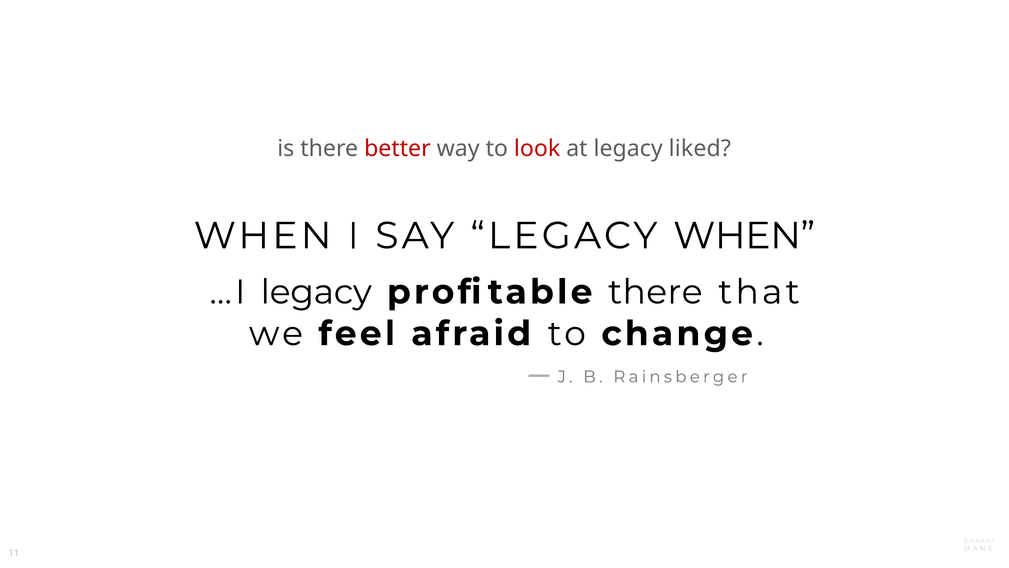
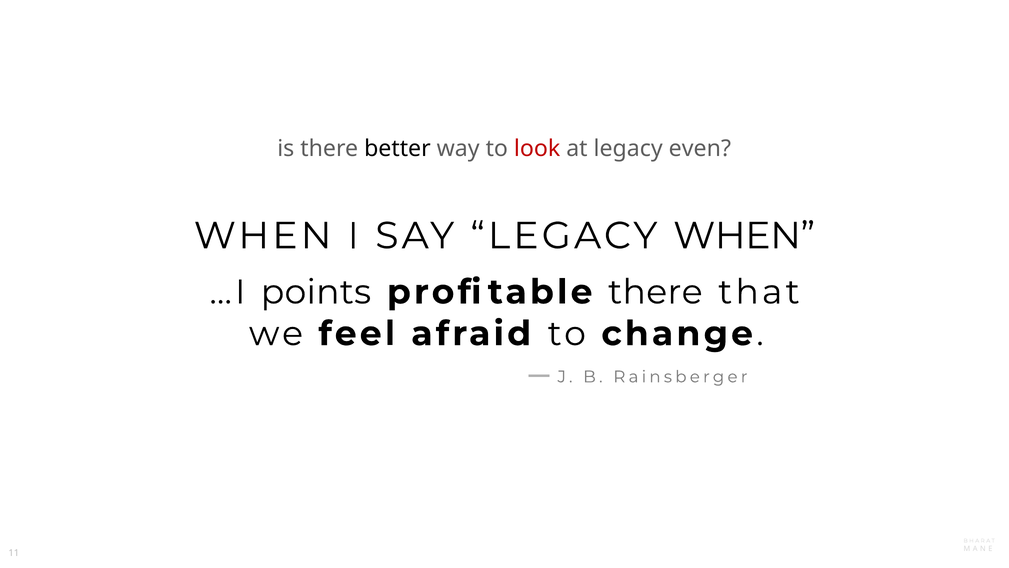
better colour: red -> black (397, 148)
liked: liked -> even (700, 148)
…I legacy: legacy -> points (316, 292)
